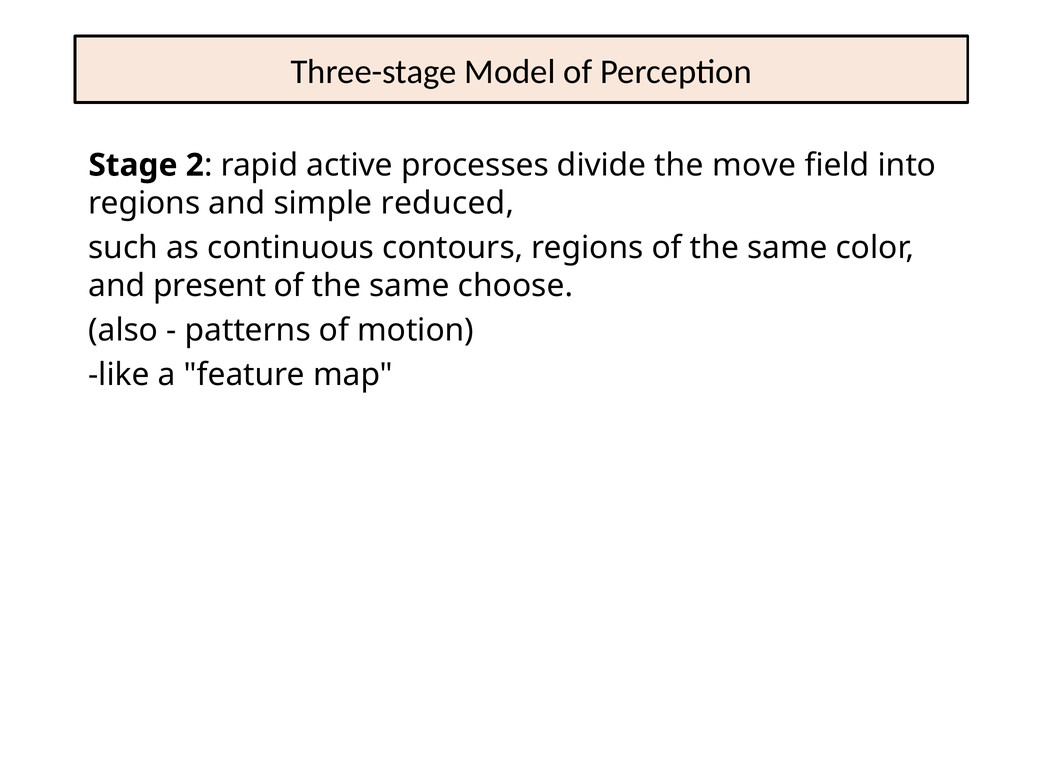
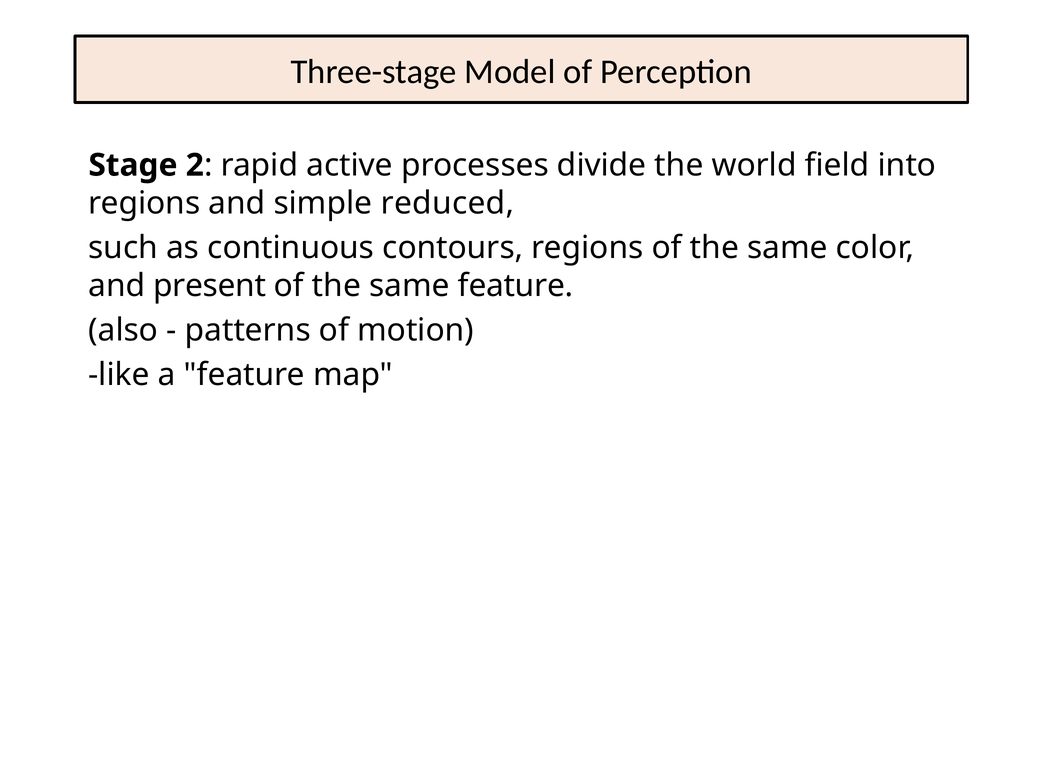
move: move -> world (754, 165)
same choose: choose -> feature (516, 286)
